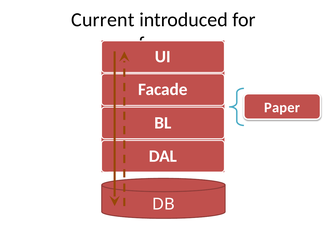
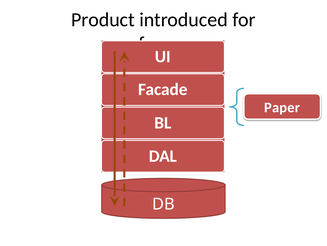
Current: Current -> Product (103, 20)
